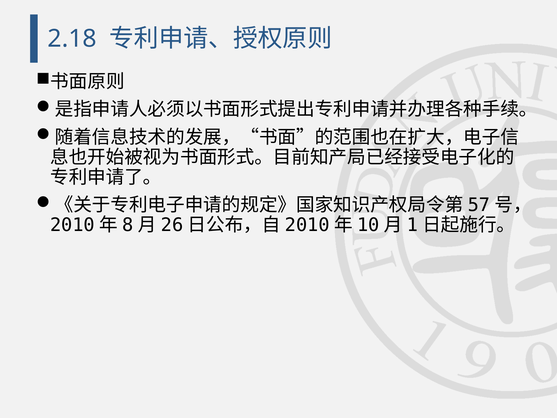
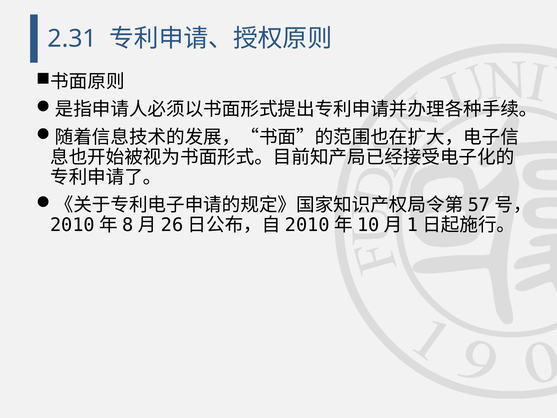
2.18: 2.18 -> 2.31 (72, 39)
